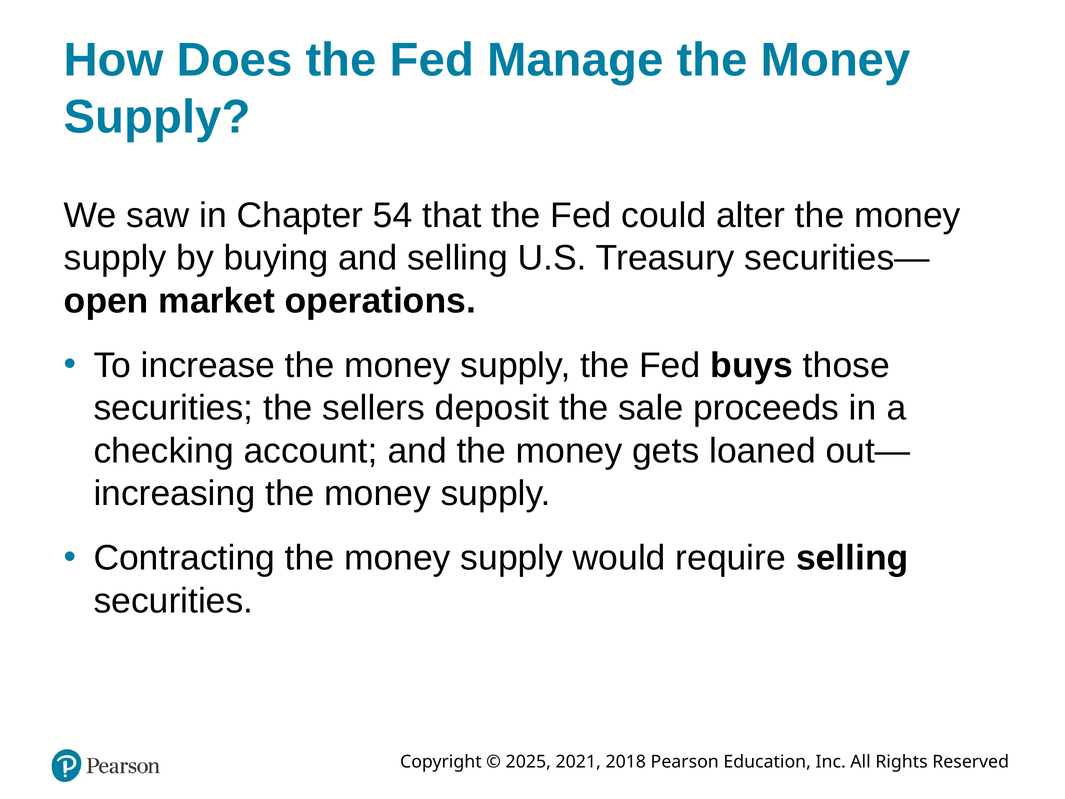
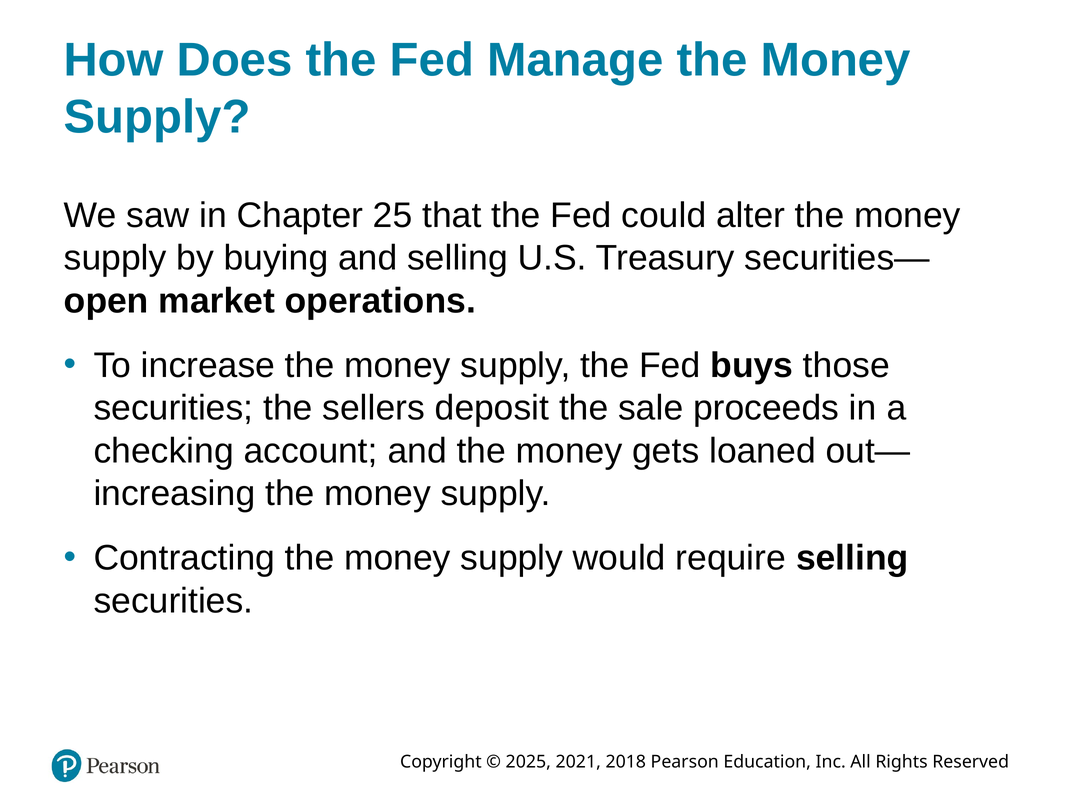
54: 54 -> 25 (393, 216)
